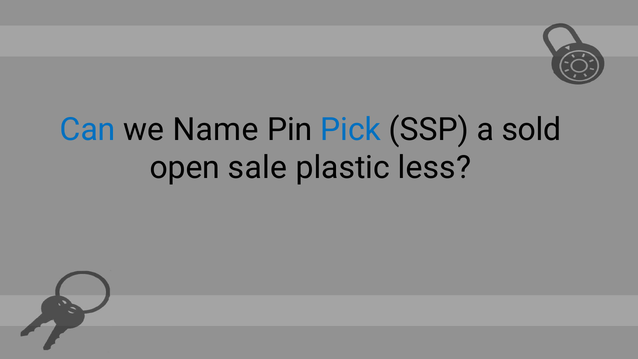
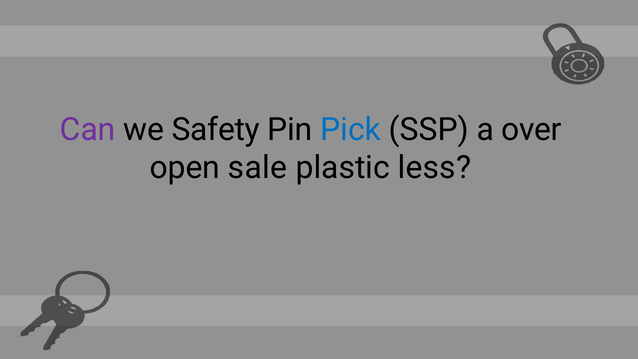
Can colour: blue -> purple (88, 130)
Name: Name -> Safety (216, 130)
sold: sold -> over (532, 130)
